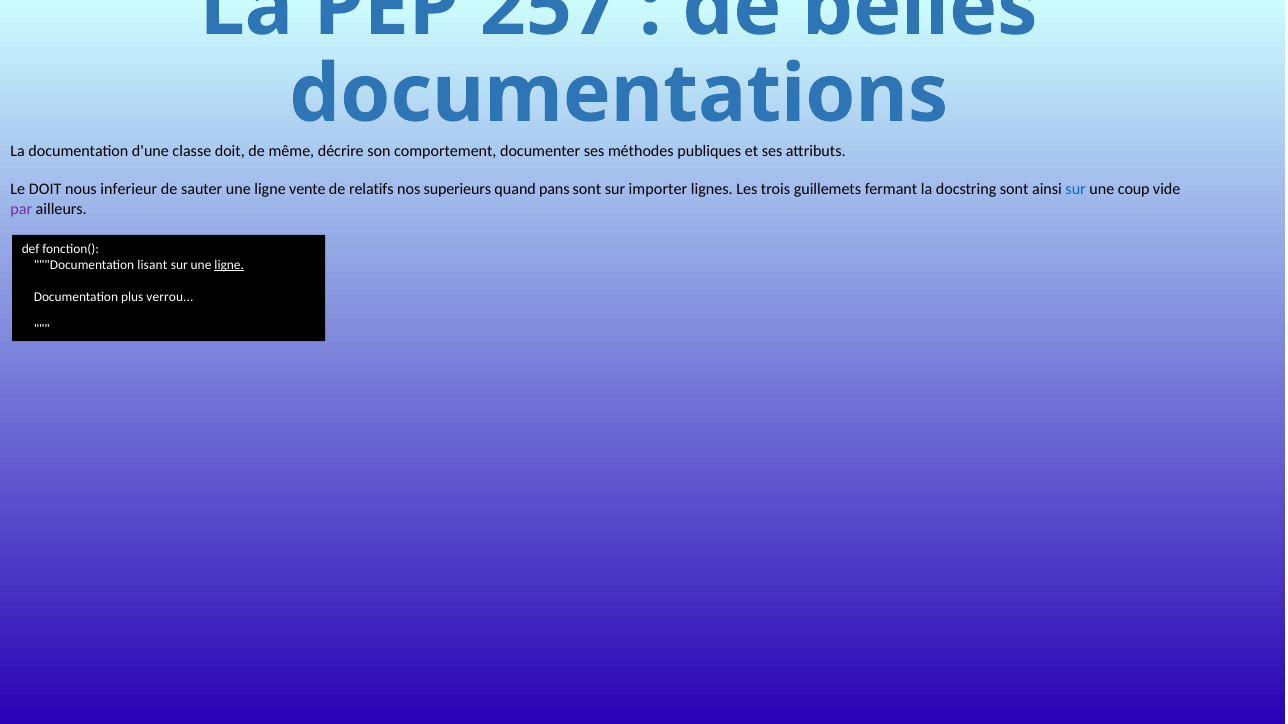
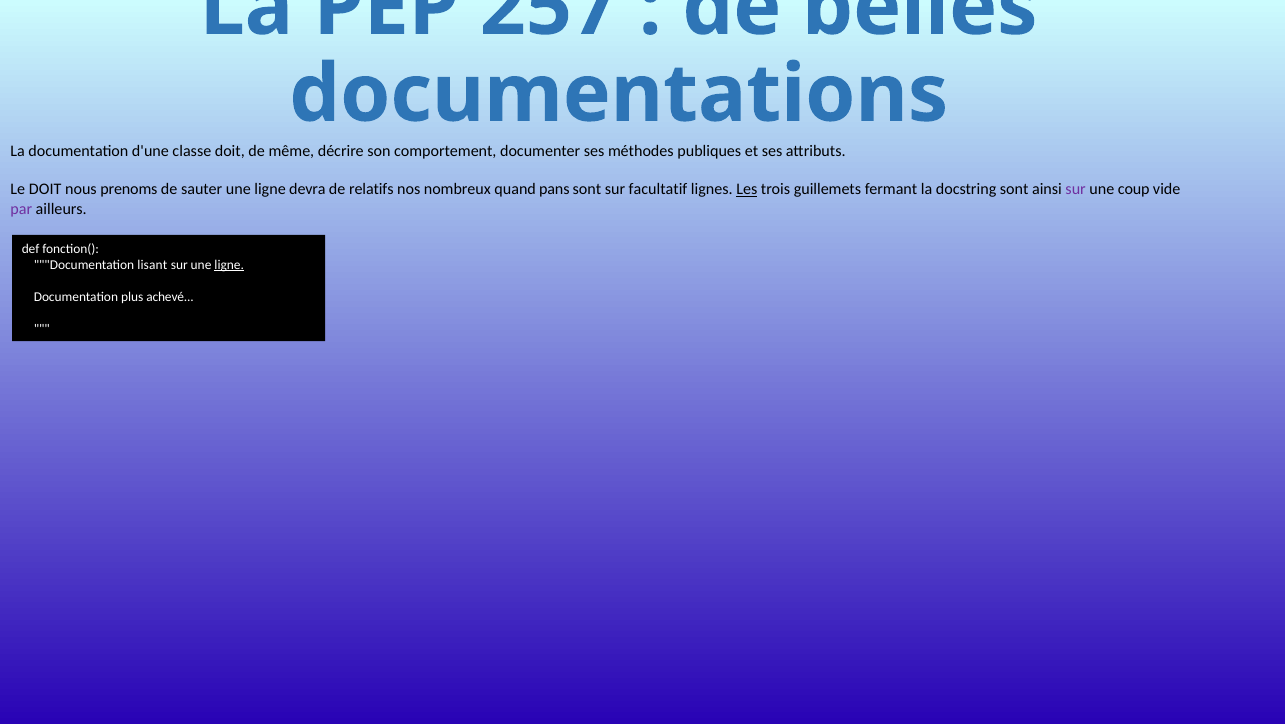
inferieur: inferieur -> prenoms (129, 190)
vente: vente -> devra (307, 190)
superieurs: superieurs -> nombreux (457, 190)
importer: importer -> facultatif (658, 190)
Les underline: none -> present (747, 190)
sur colour: blue -> purple (1076, 190)
verrou: verrou -> achevé (170, 297)
